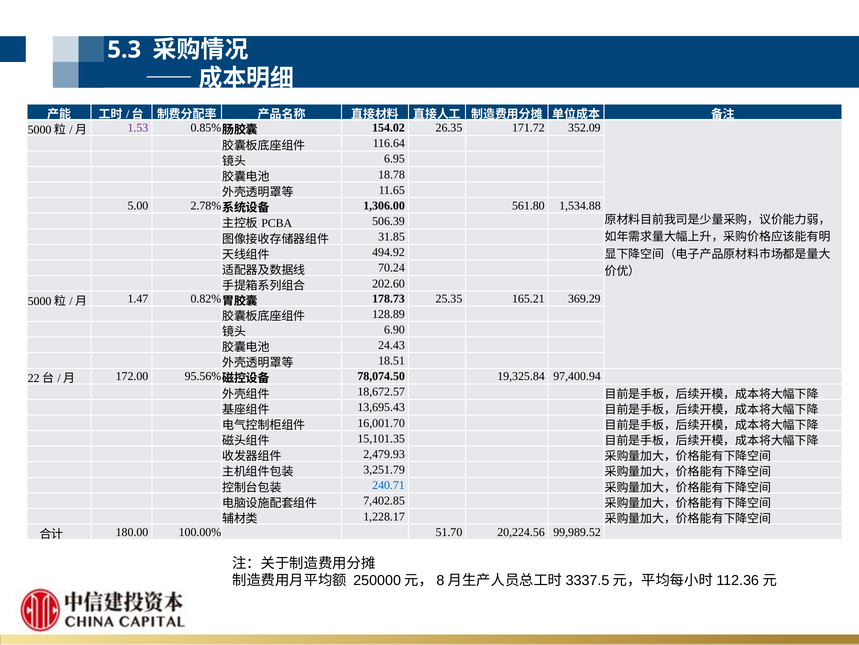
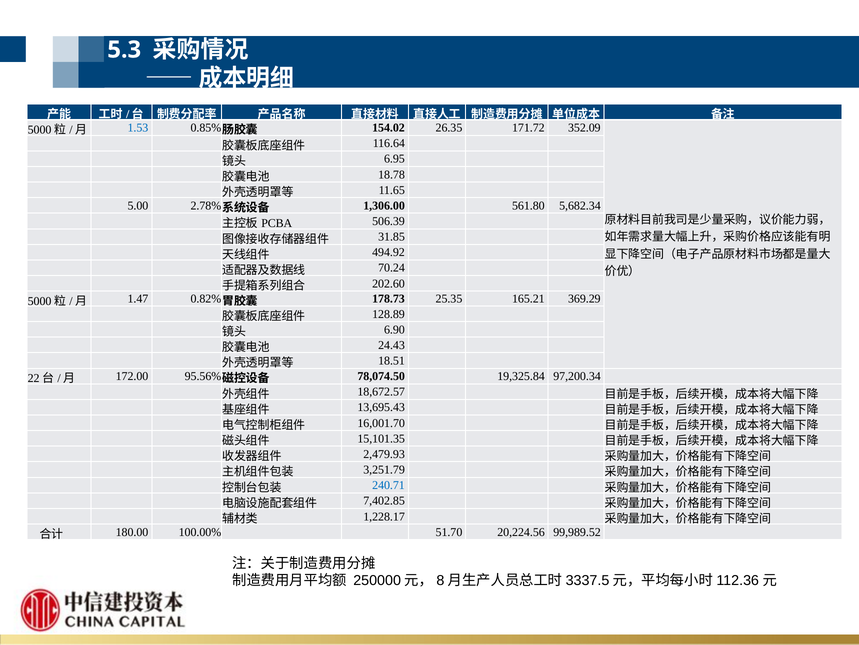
1.53 colour: purple -> blue (138, 128)
1,534.88: 1,534.88 -> 5,682.34 (580, 206)
97,400.94: 97,400.94 -> 97,200.34 (577, 376)
